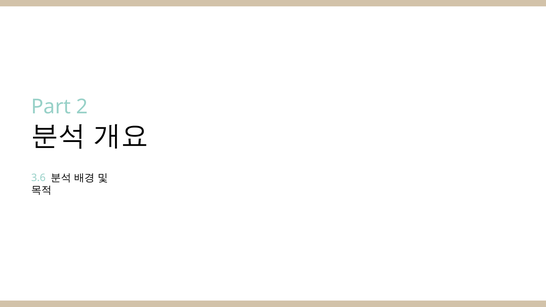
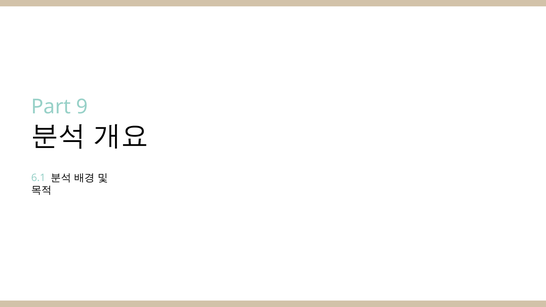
2: 2 -> 9 (82, 107)
3.6: 3.6 -> 6.1 (38, 178)
